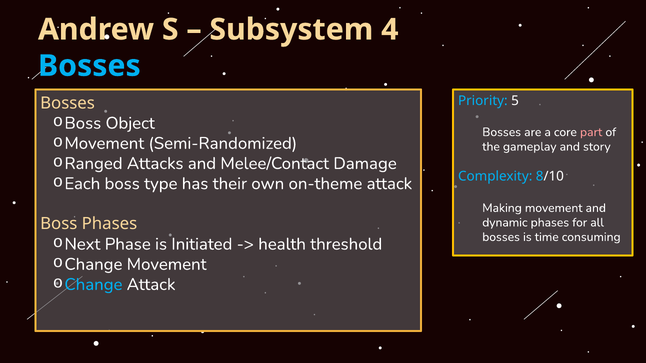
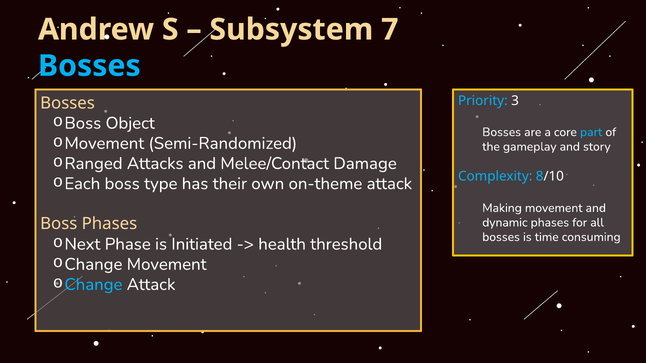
4: 4 -> 7 (390, 30)
5: 5 -> 3 (515, 101)
part colour: pink -> light blue (591, 132)
